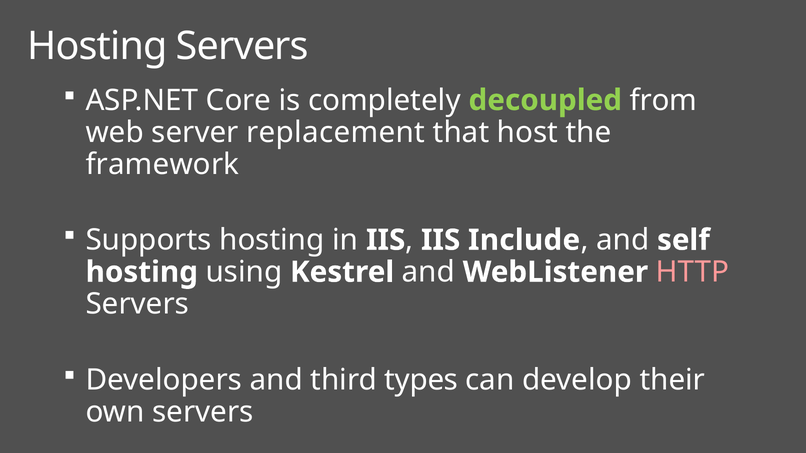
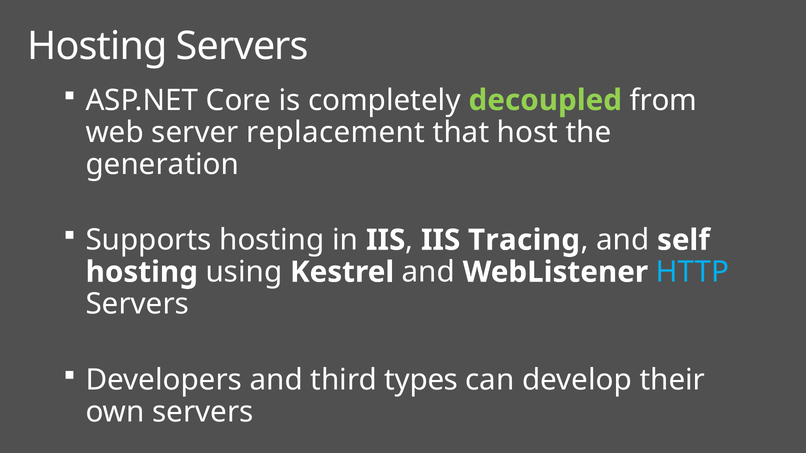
framework: framework -> generation (162, 164)
Include: Include -> Tracing (524, 240)
HTTP colour: pink -> light blue (693, 272)
